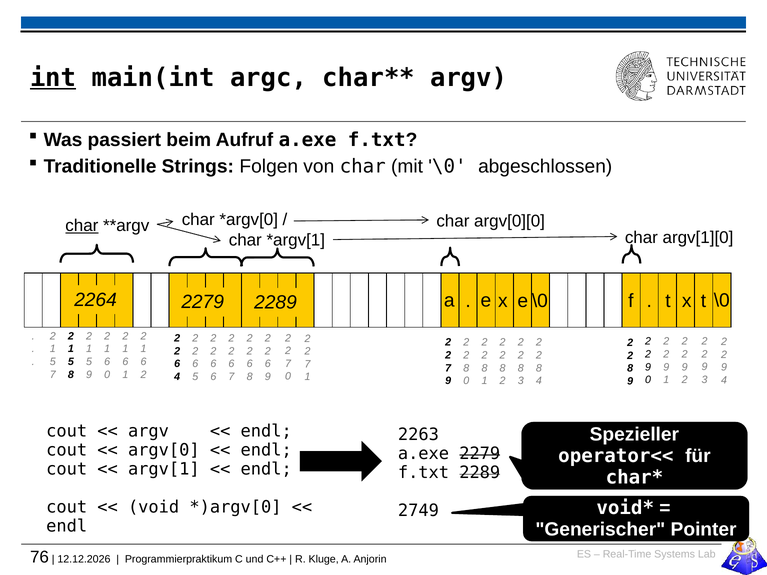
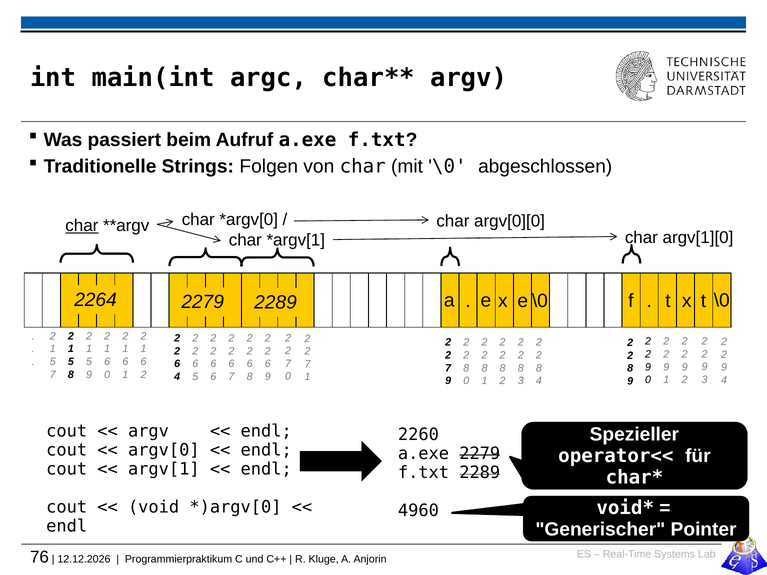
int underline: present -> none (53, 78)
2263: 2263 -> 2260 (418, 435)
2749: 2749 -> 4960 (418, 511)
